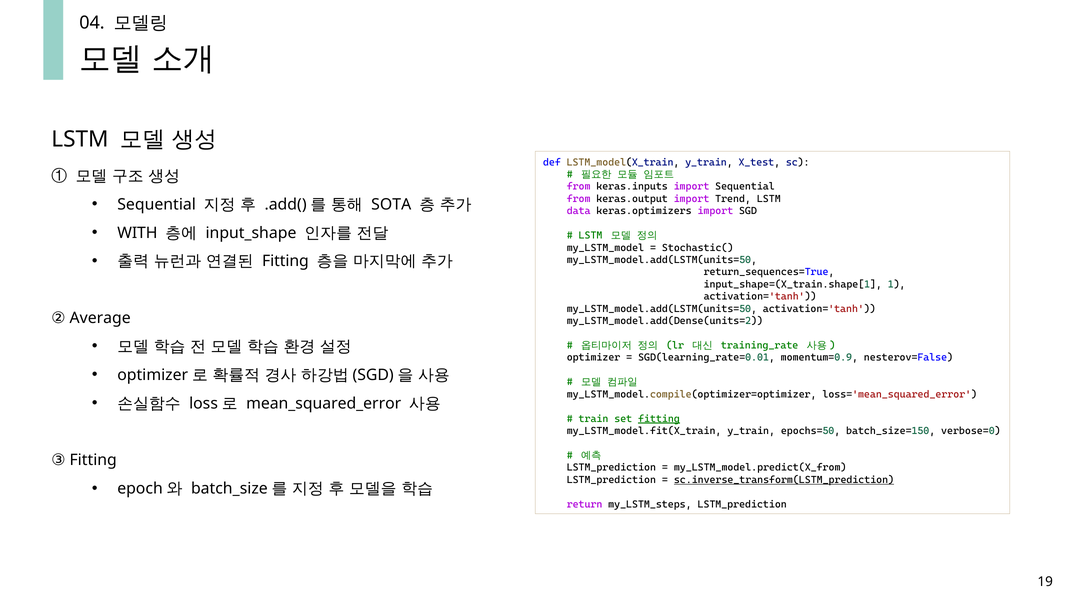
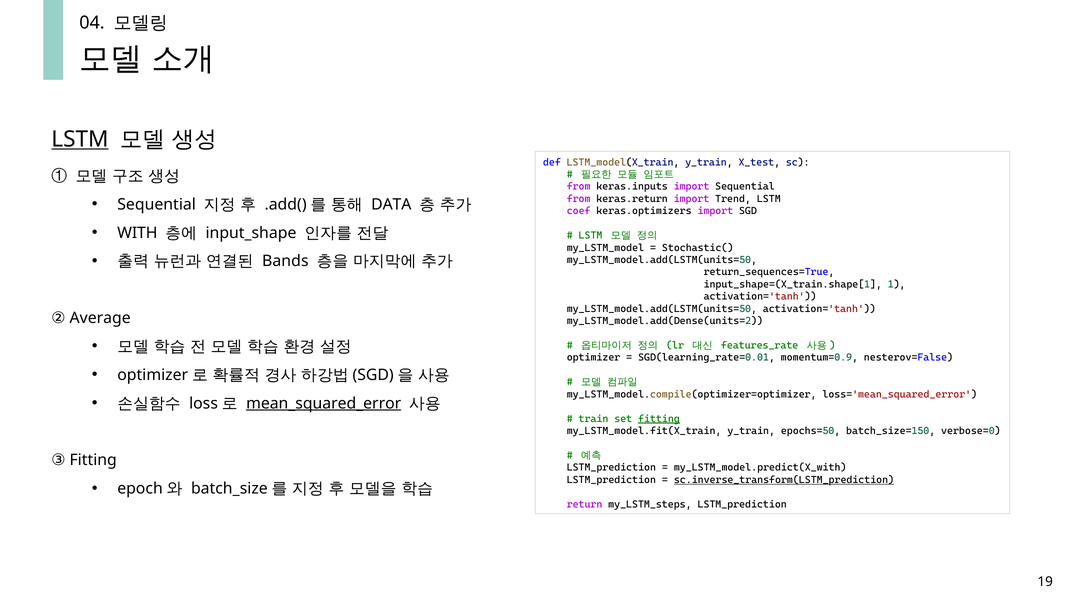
LSTM underline: none -> present (80, 139)
keras.output: keras.output -> keras.return (632, 199)
SOTA: SOTA -> DATA (391, 204)
data: data -> coef (579, 211)
Fitting: Fitting -> Bands (285, 261)
training_rate: training_rate -> features_rate (760, 345)
mean_squared_error underline: none -> present (324, 403)
my_LSTM_model.predict(X_from: my_LSTM_model.predict(X_from -> my_LSTM_model.predict(X_with (760, 468)
